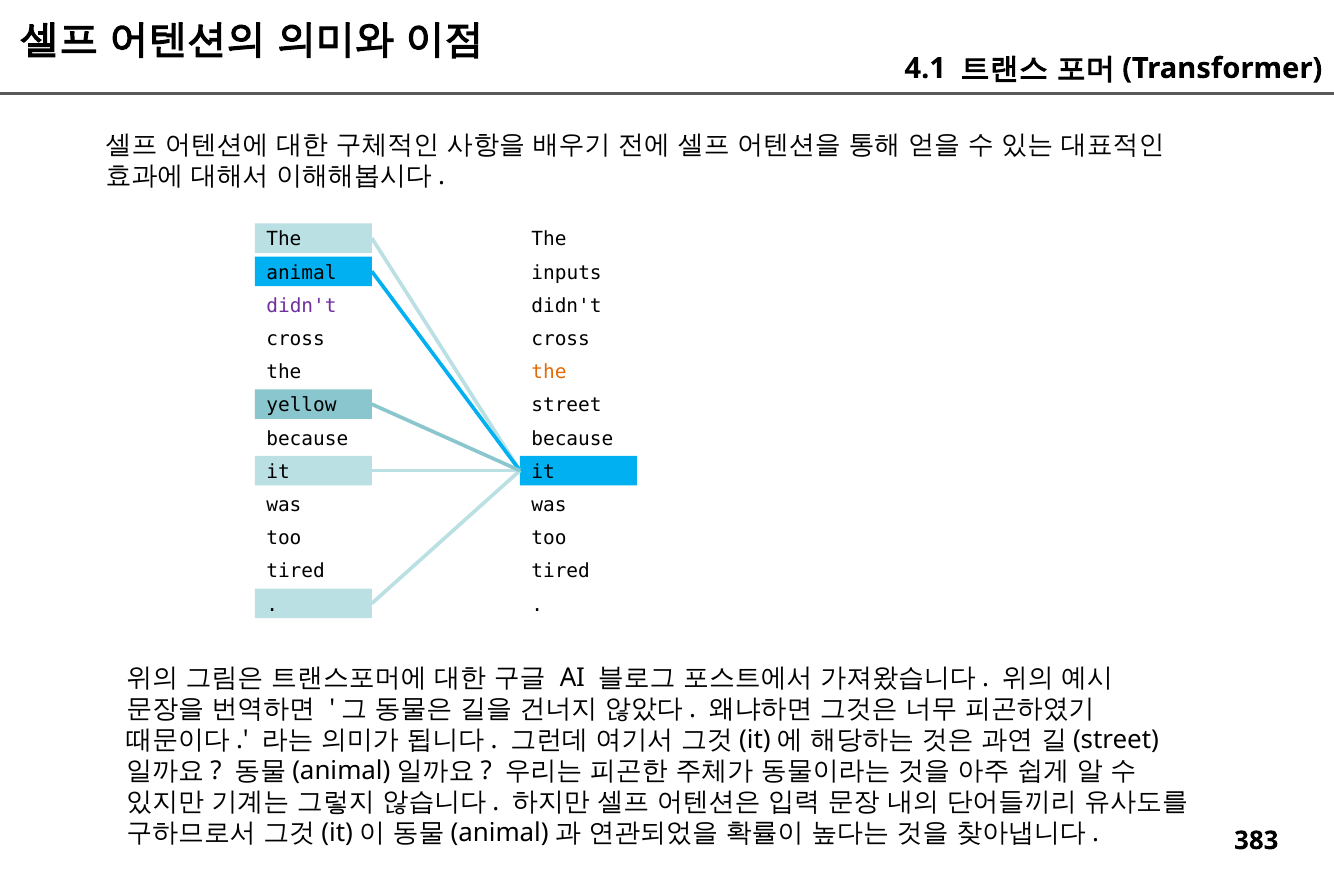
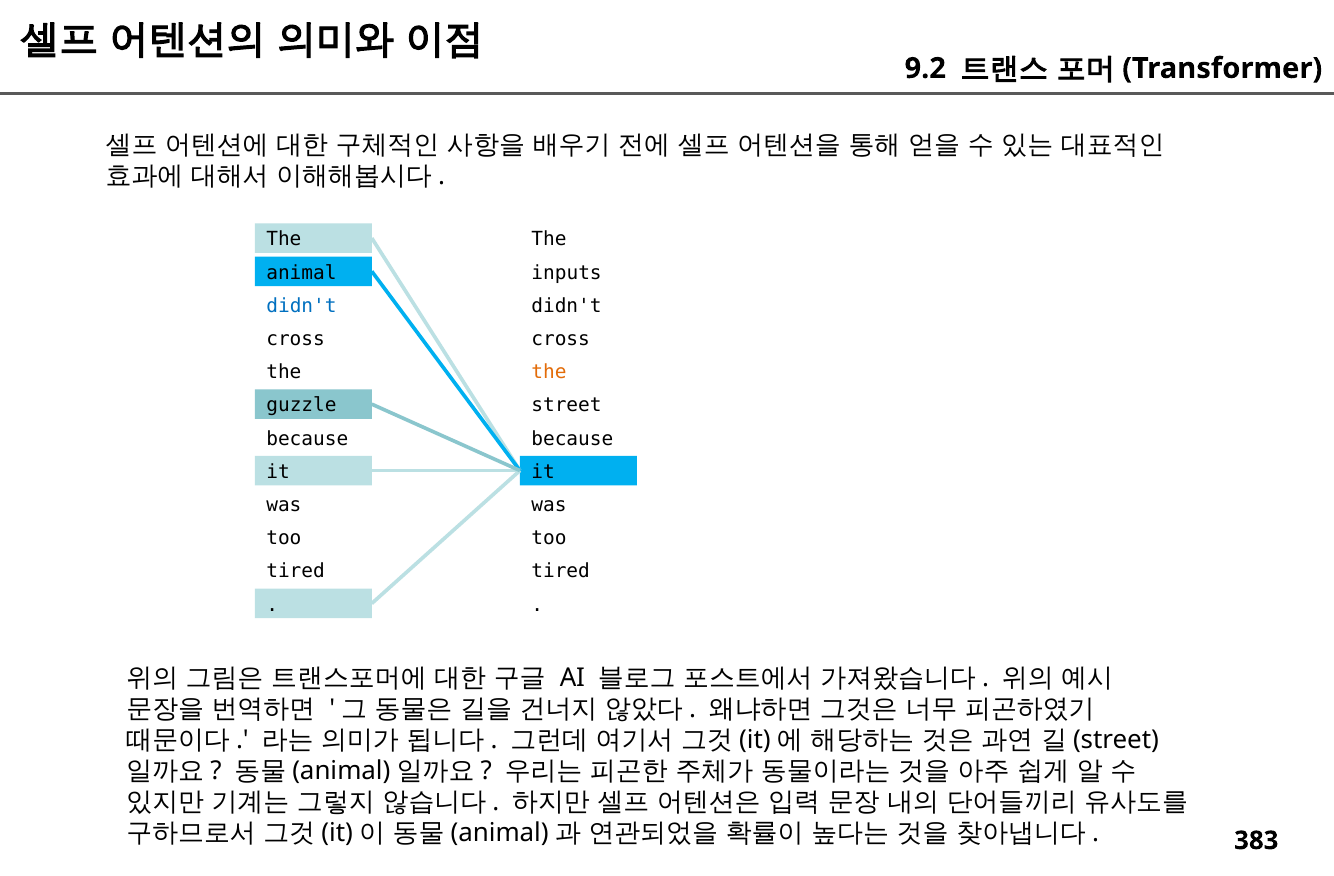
4.1: 4.1 -> 9.2 (925, 68)
didn't colour: purple -> blue (301, 306)
yellow: yellow -> guzzle (301, 406)
